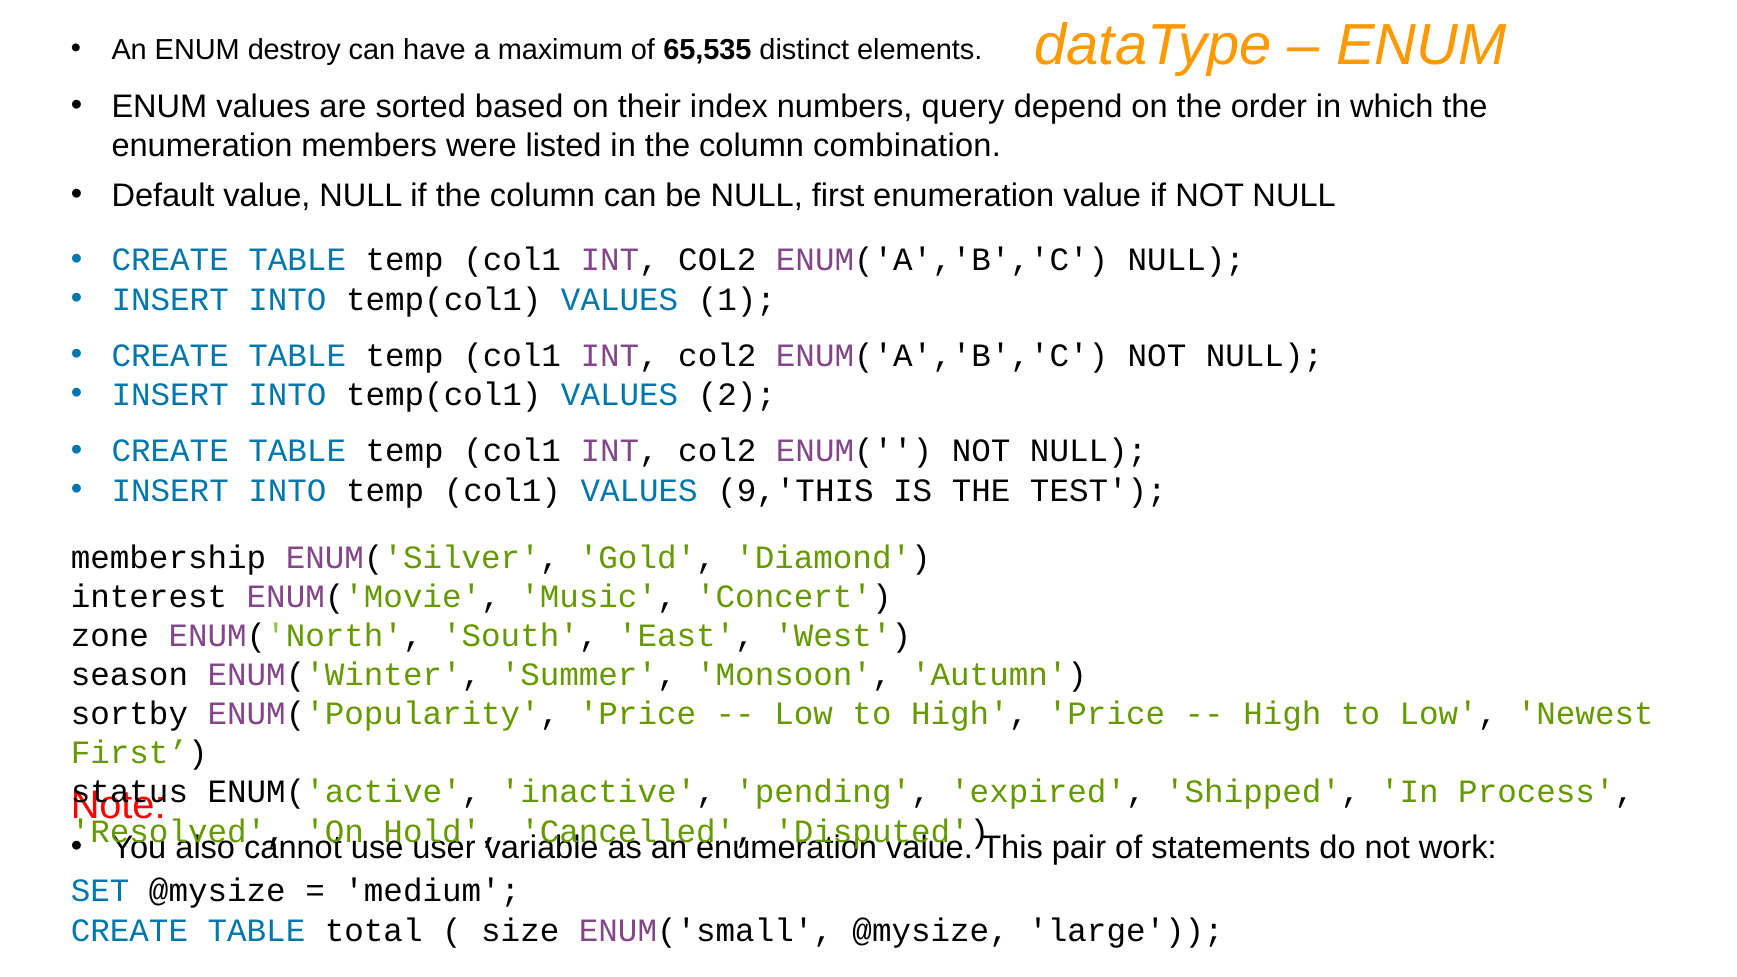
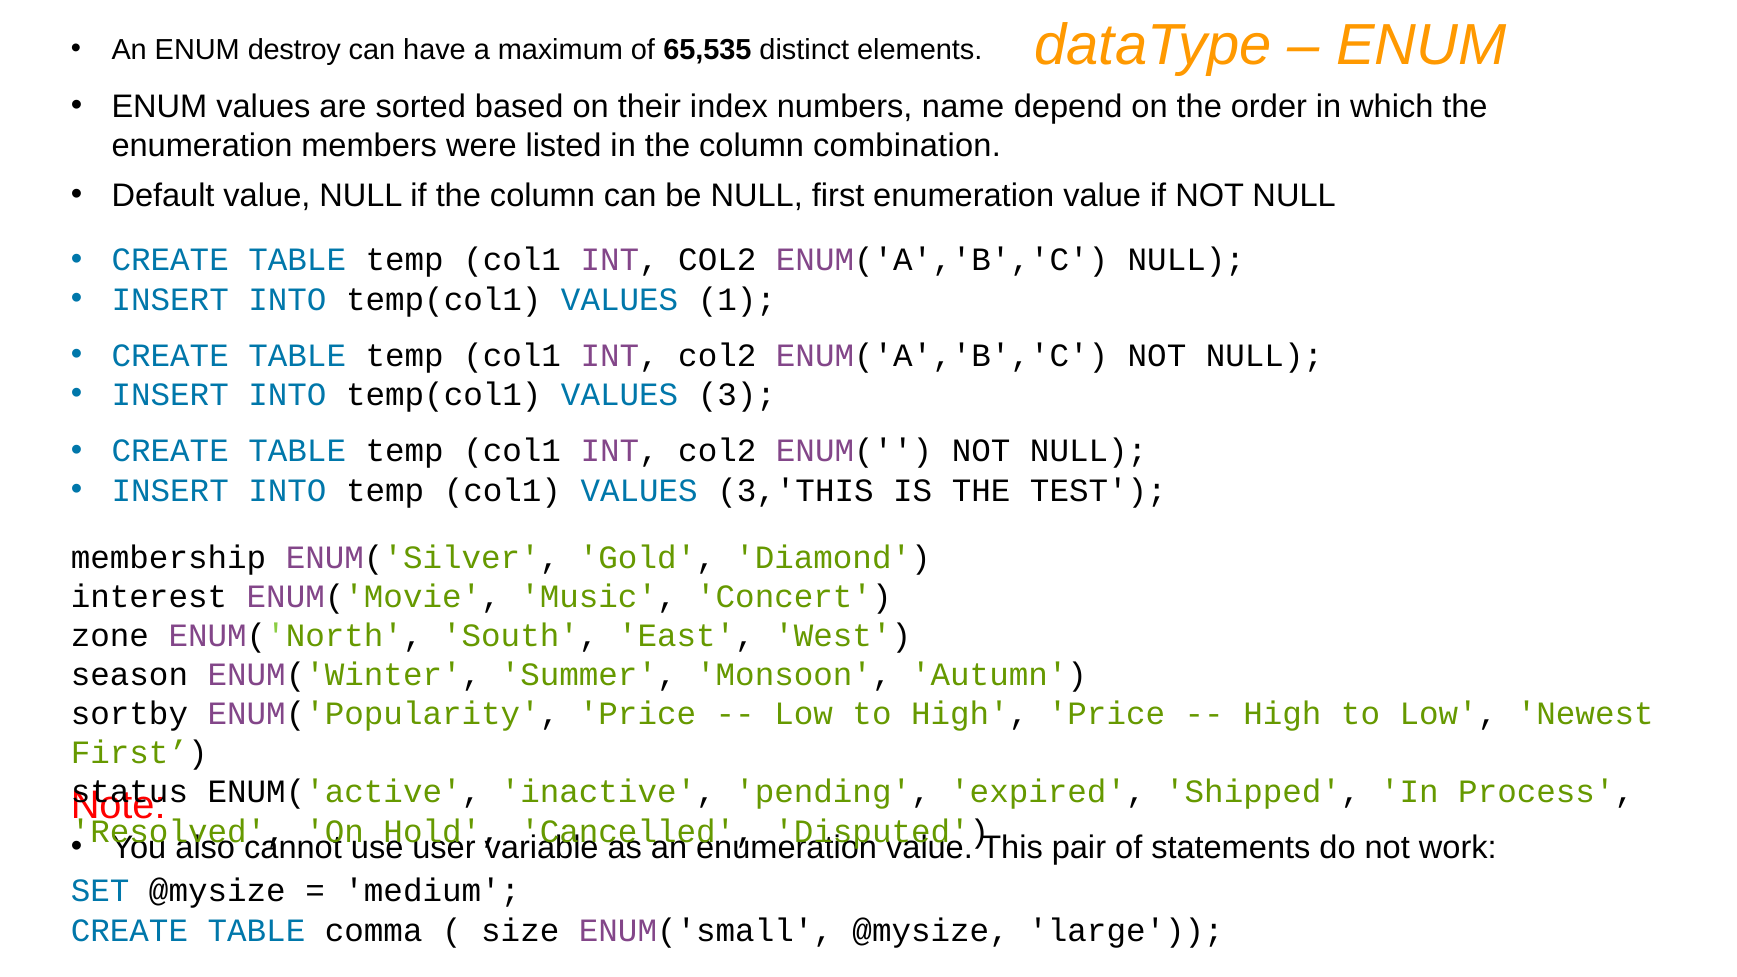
query: query -> name (963, 106)
2: 2 -> 3 (737, 395)
9,'THIS: 9,'THIS -> 3,'THIS (795, 490)
total: total -> comma (374, 930)
